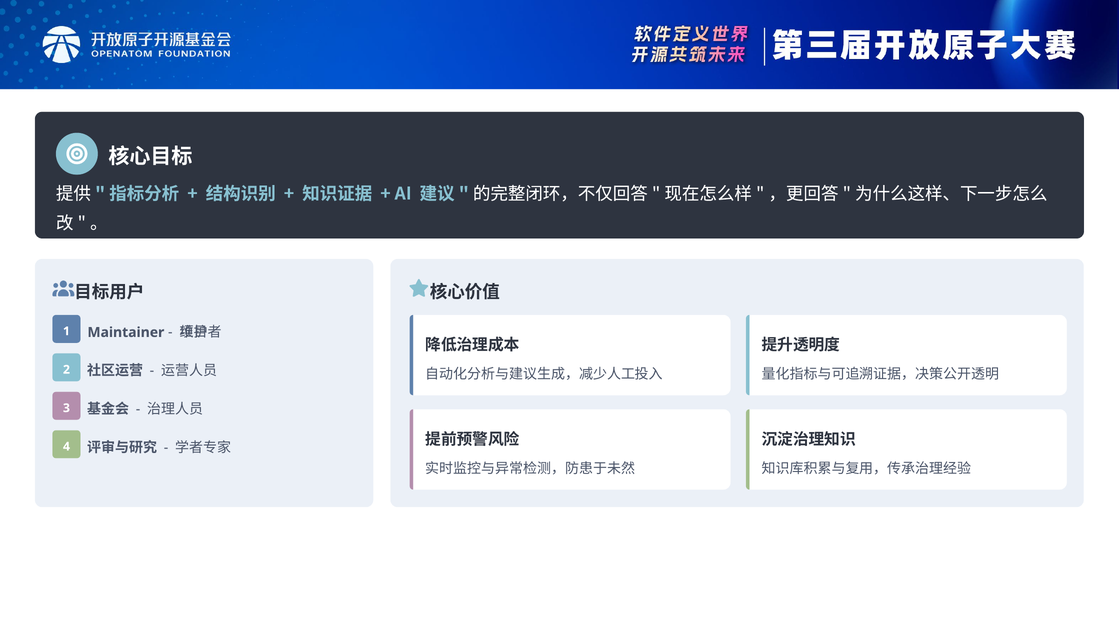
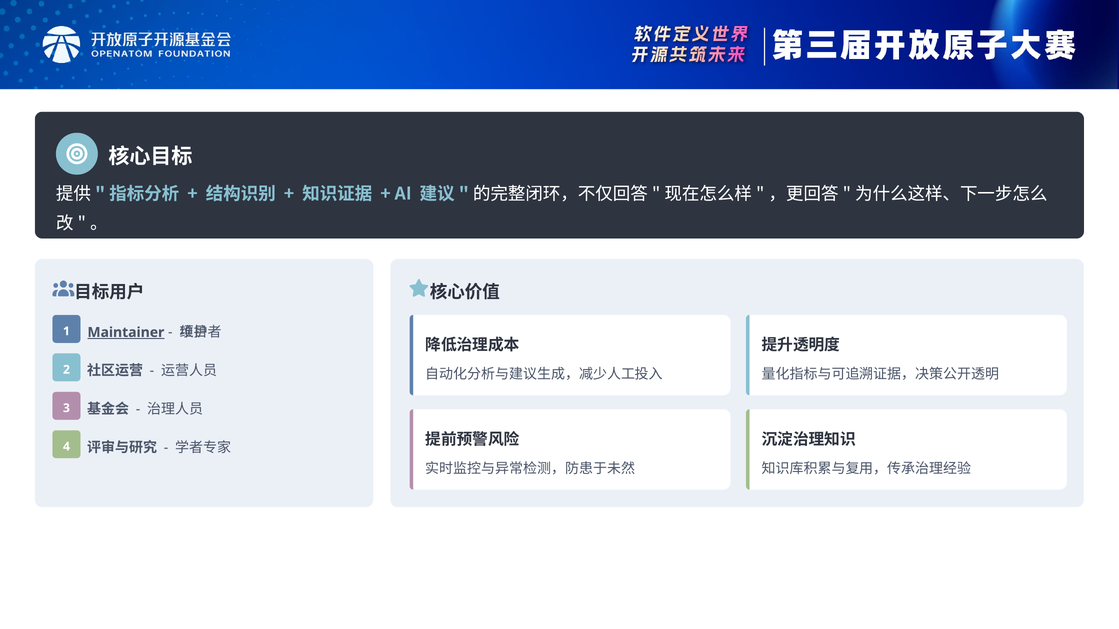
Maintainer underline: none -> present (126, 333)
